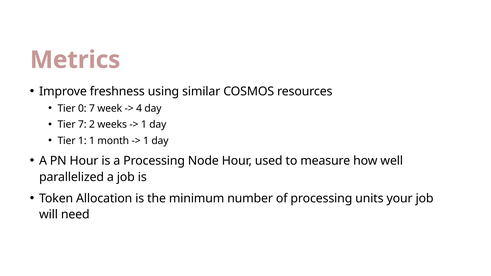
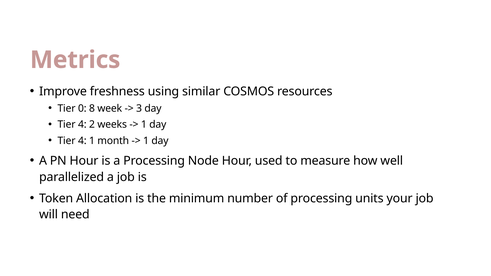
0 7: 7 -> 8 (92, 109)
4: 4 -> 3 (139, 109)
7: 7 -> 4 (82, 125)
1: 1 -> 4 (82, 141)
